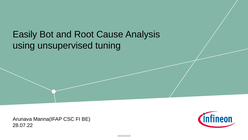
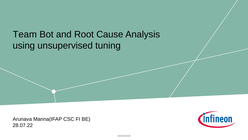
Easily: Easily -> Team (25, 34)
